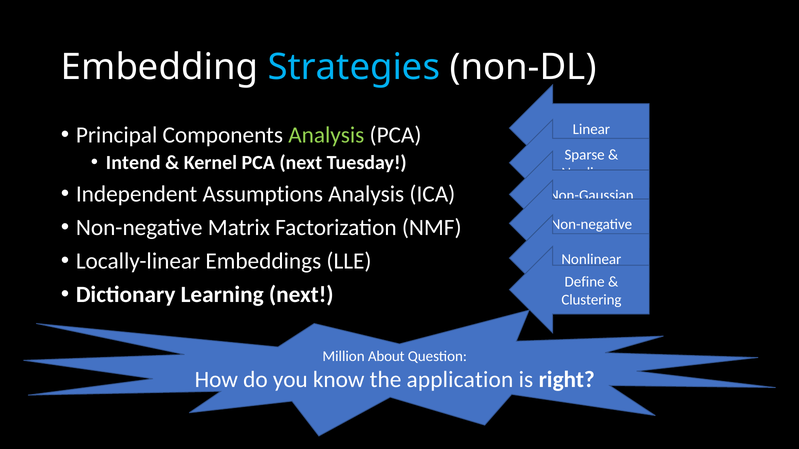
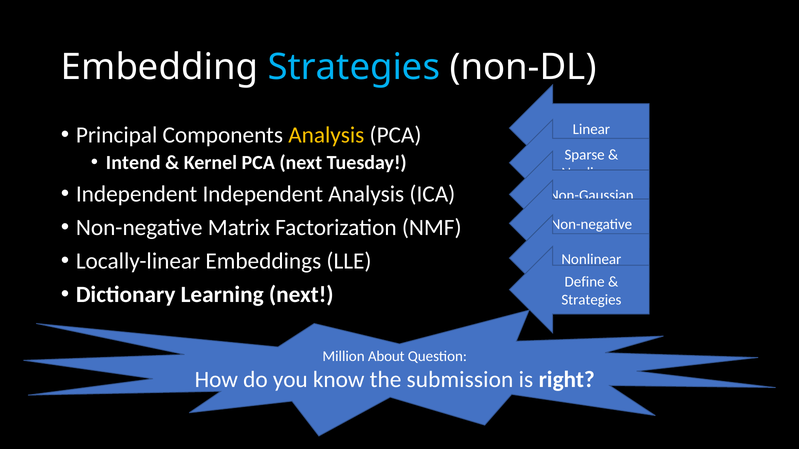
Analysis colour: light green -> yellow (326, 135)
Independent Assumptions: Assumptions -> Independent (263, 194)
Clustering: Clustering -> Strategies (591, 300)
application: application -> submission (460, 380)
